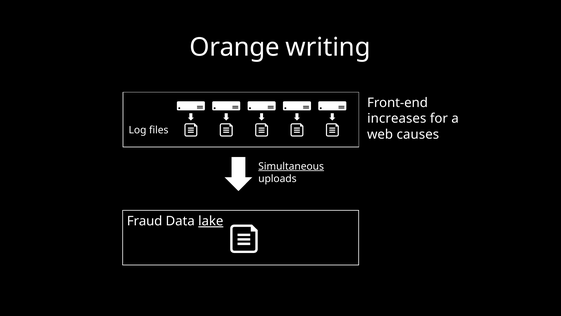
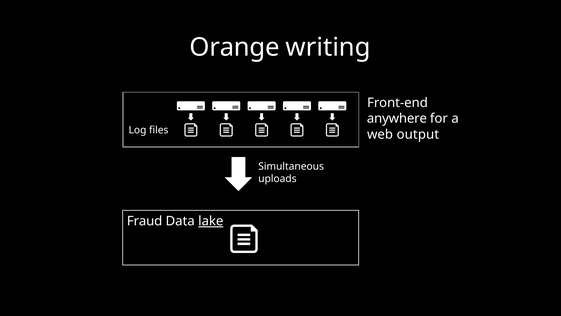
increases: increases -> anywhere (397, 118)
causes: causes -> output (418, 134)
Simultaneous underline: present -> none (291, 166)
